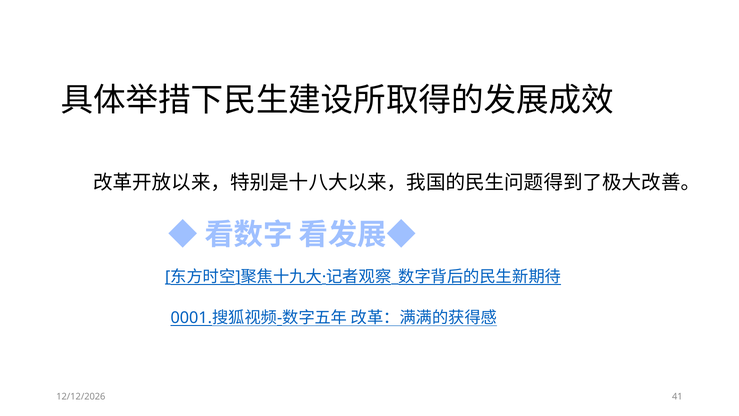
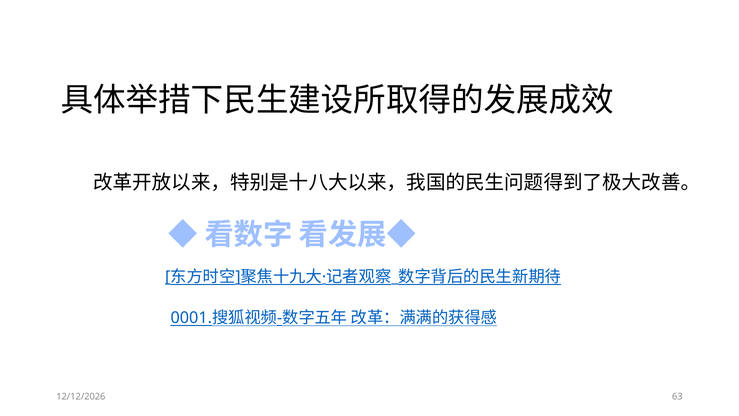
41: 41 -> 63 (677, 396)
